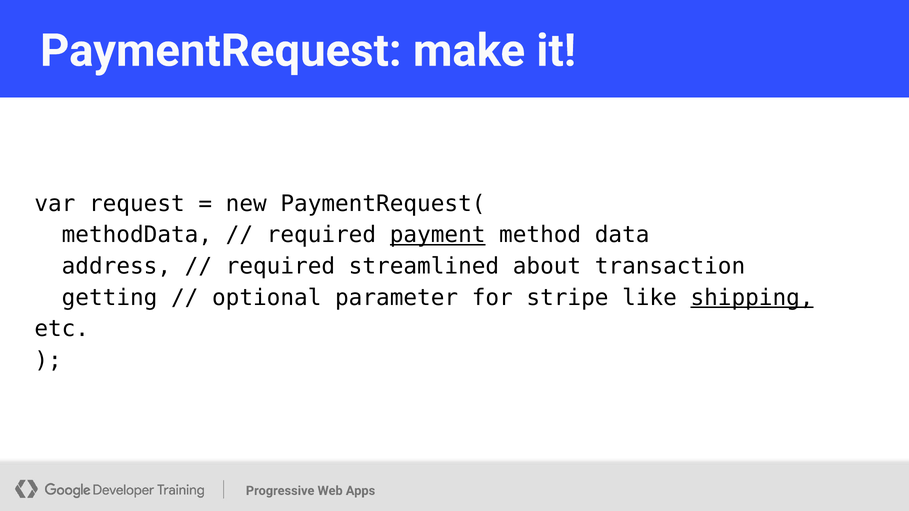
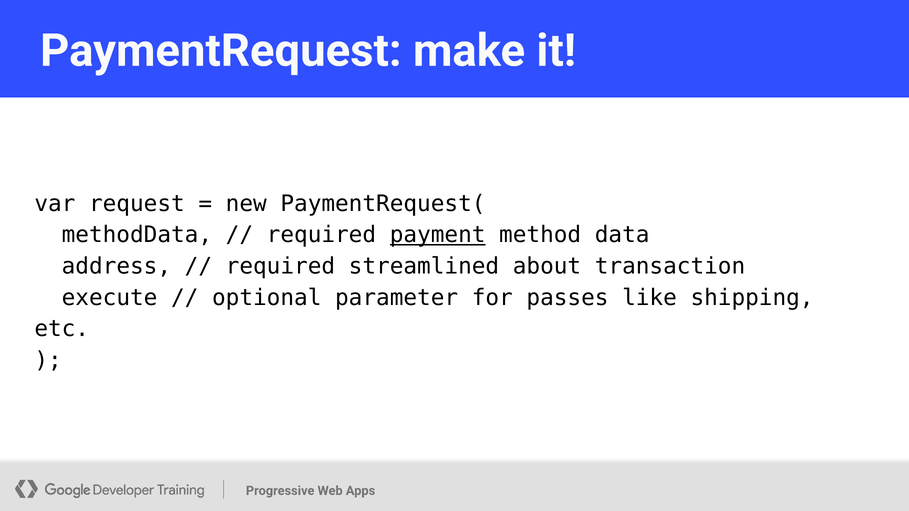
getting: getting -> execute (110, 298)
stripe: stripe -> passes (567, 298)
shipping underline: present -> none (752, 298)
